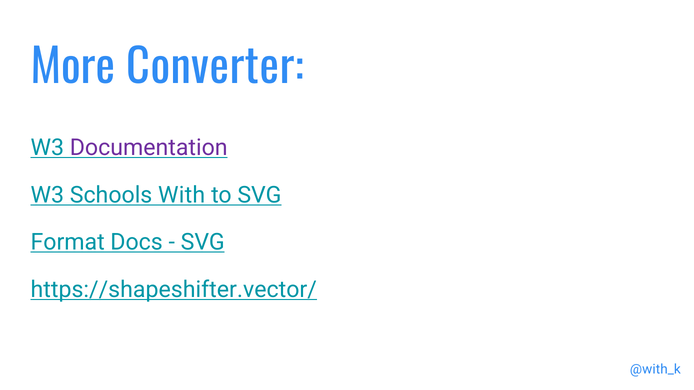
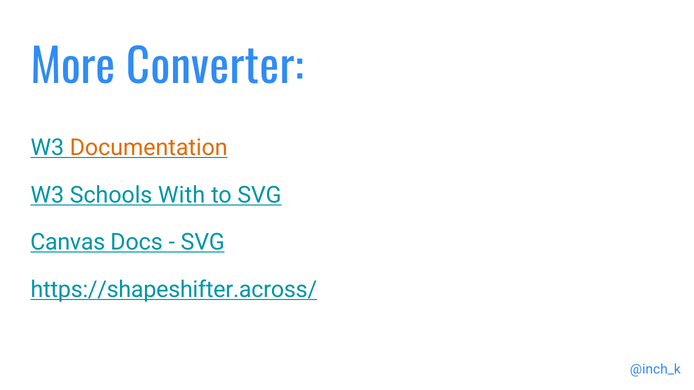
Documentation colour: purple -> orange (149, 148)
Format: Format -> Canvas (68, 242)
https://shapeshifter.vector/: https://shapeshifter.vector/ -> https://shapeshifter.across/ (174, 290)
@with_k: @with_k -> @inch_k (655, 370)
